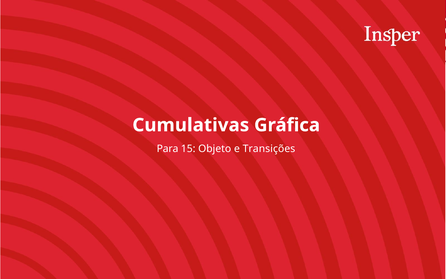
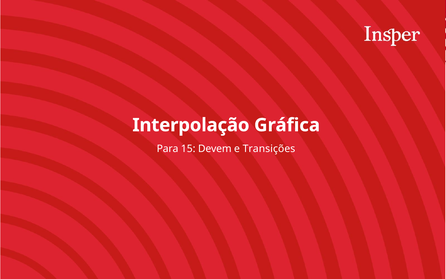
Cumulativas: Cumulativas -> Interpolação (191, 125)
Objeto: Objeto -> Devem (215, 149)
